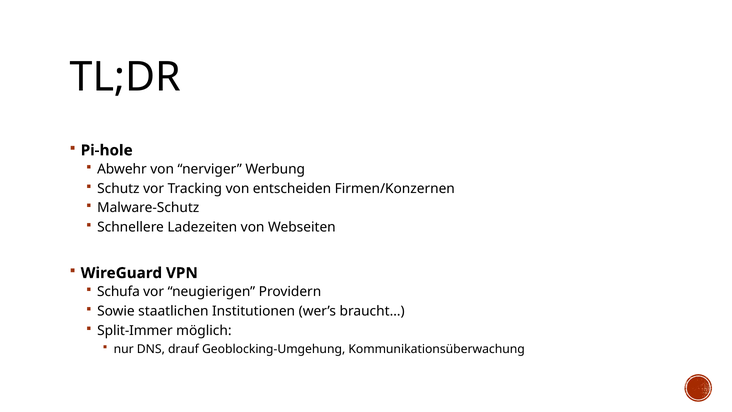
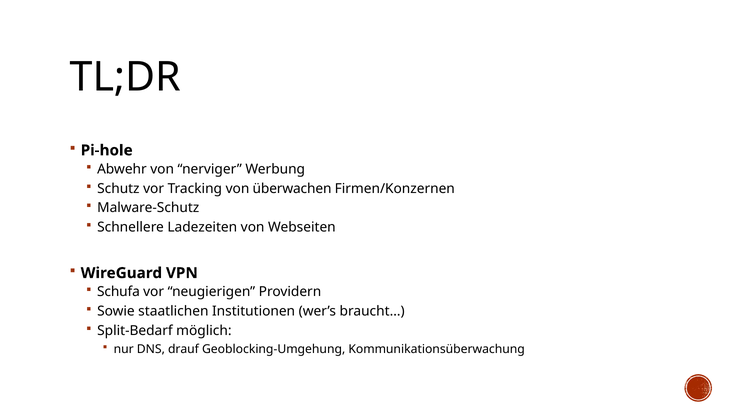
entscheiden: entscheiden -> überwachen (292, 188)
Split-Immer: Split-Immer -> Split-Bedarf (135, 330)
